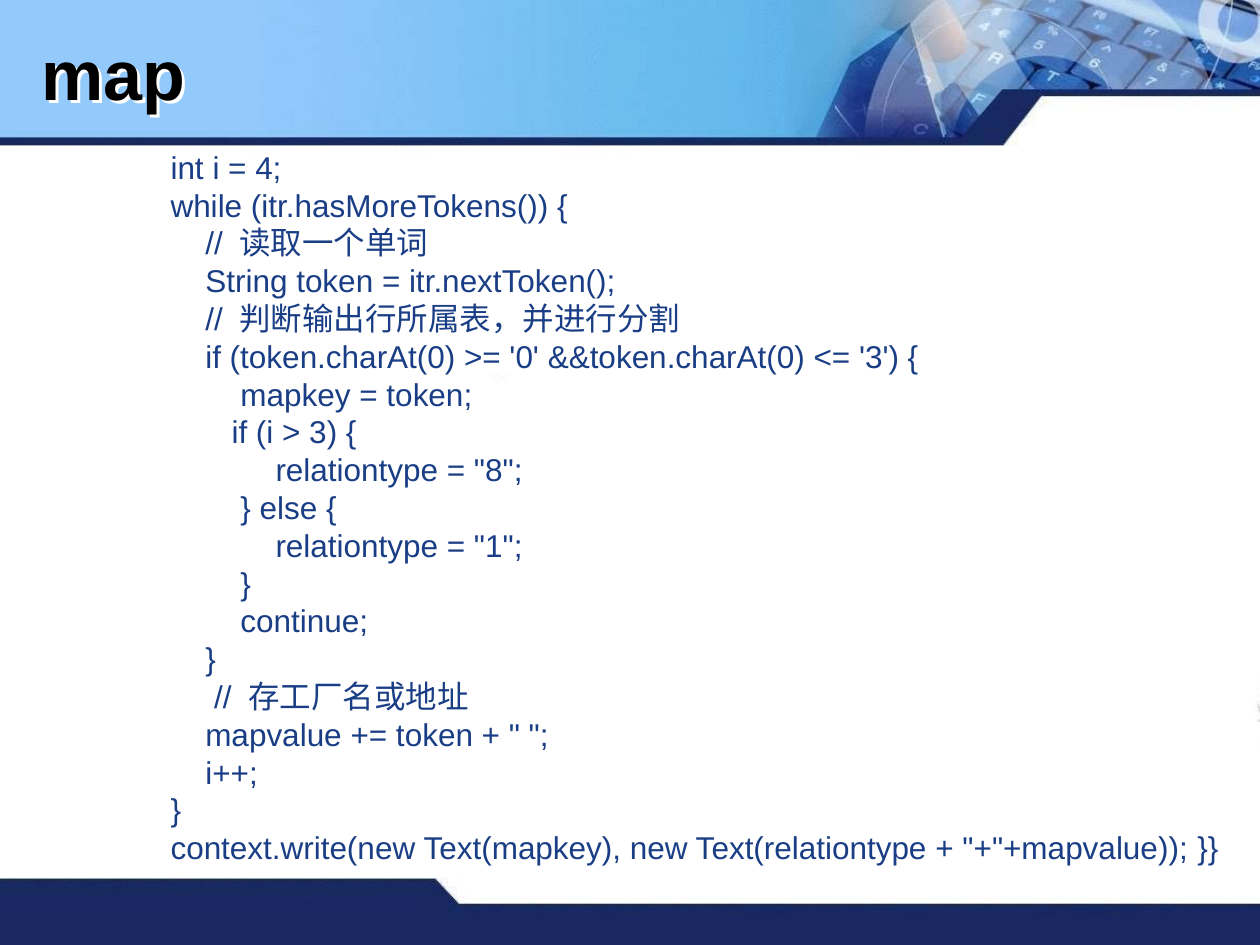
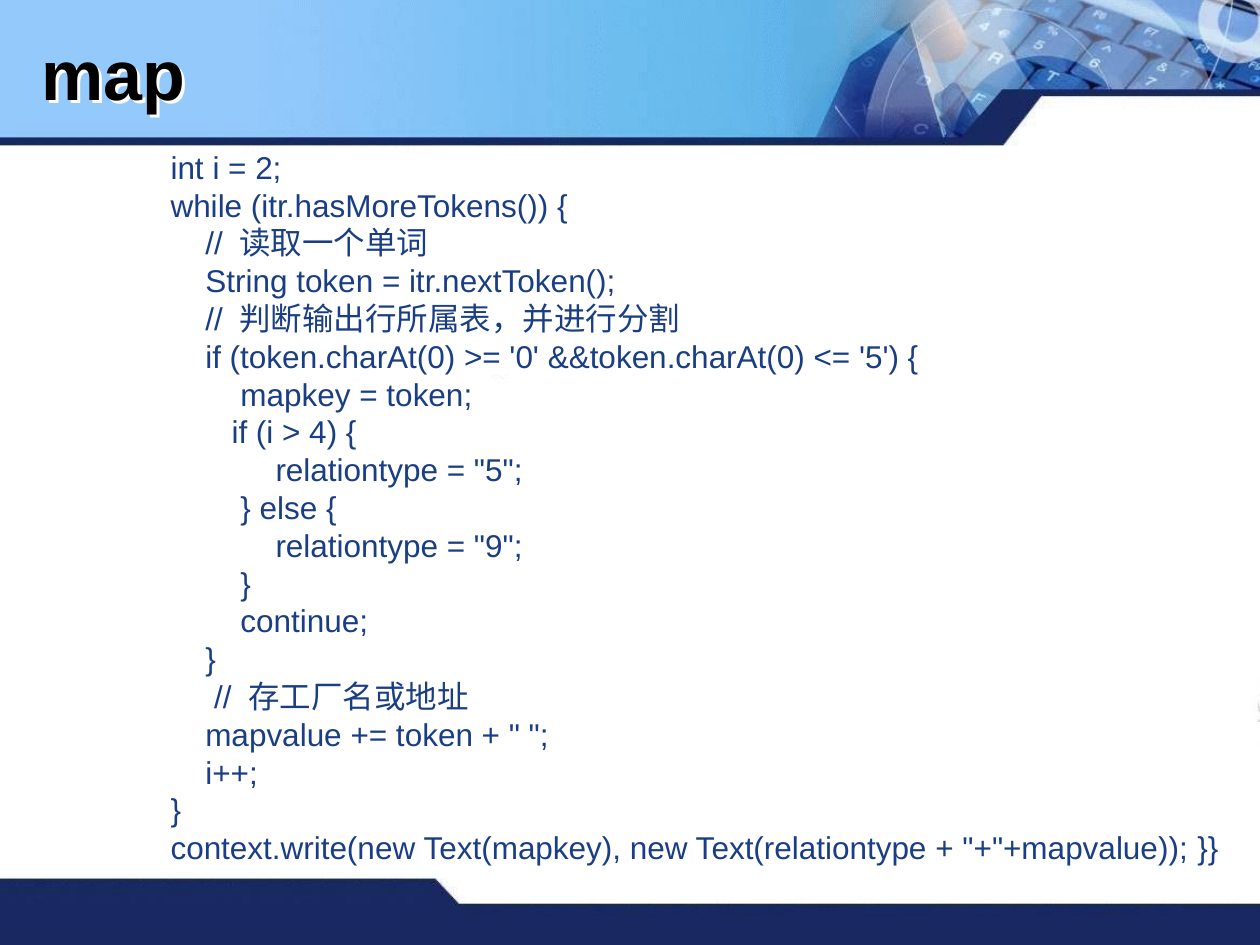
4: 4 -> 2 (268, 169)
3: 3 -> 5 (879, 358)
3: 3 -> 4 (323, 433)
8: 8 -> 5 (498, 471)
1: 1 -> 9 (498, 547)
